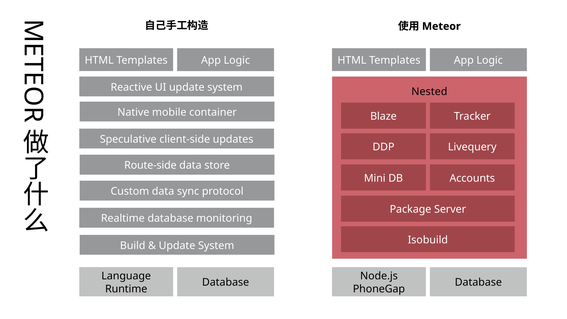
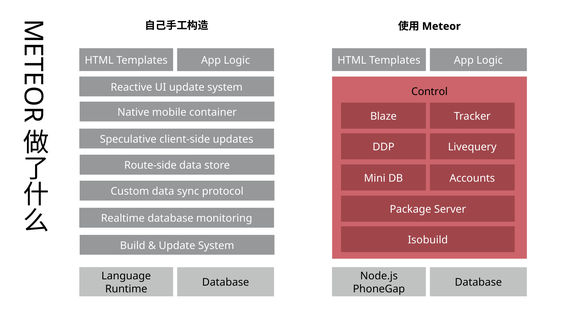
Nested: Nested -> Control (430, 92)
